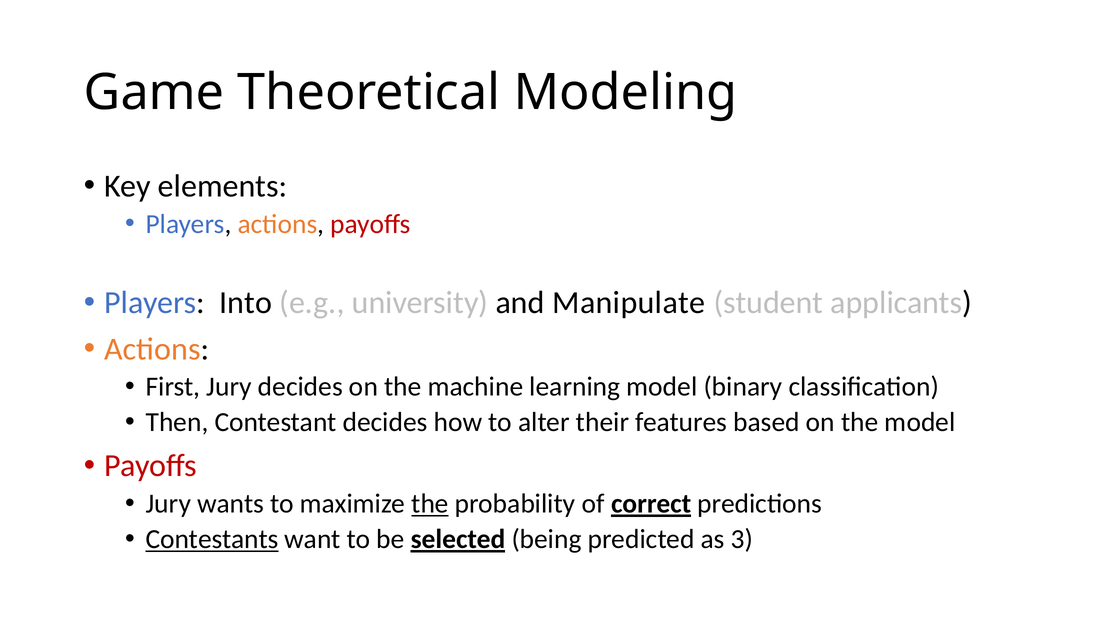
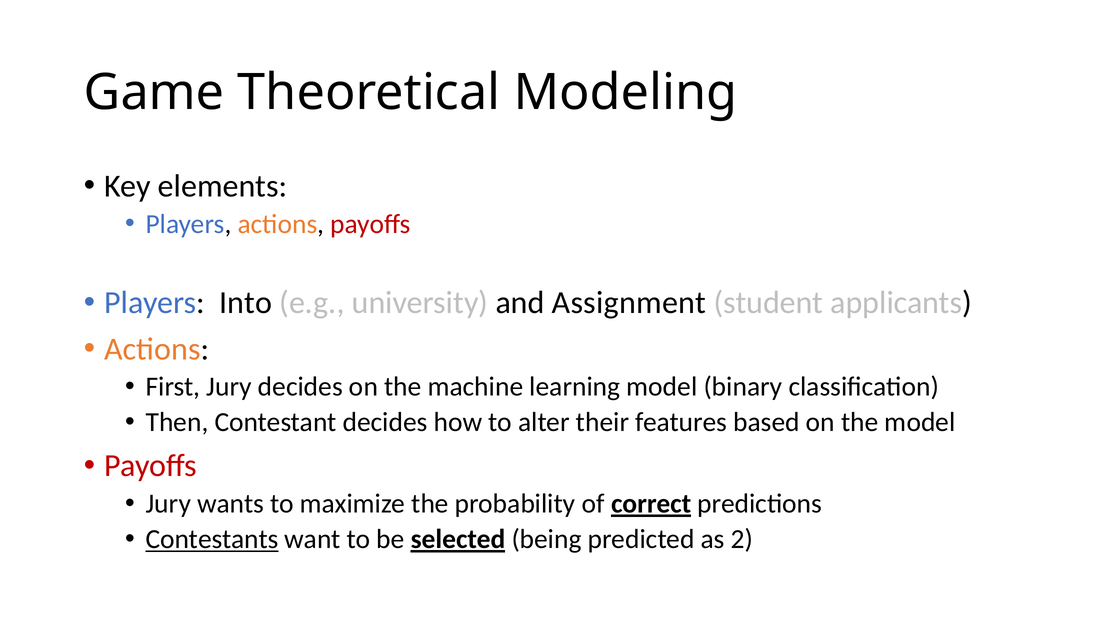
Manipulate: Manipulate -> Assignment (629, 303)
the underline: present -> none (430, 504)
3: 3 -> 2 (742, 539)
